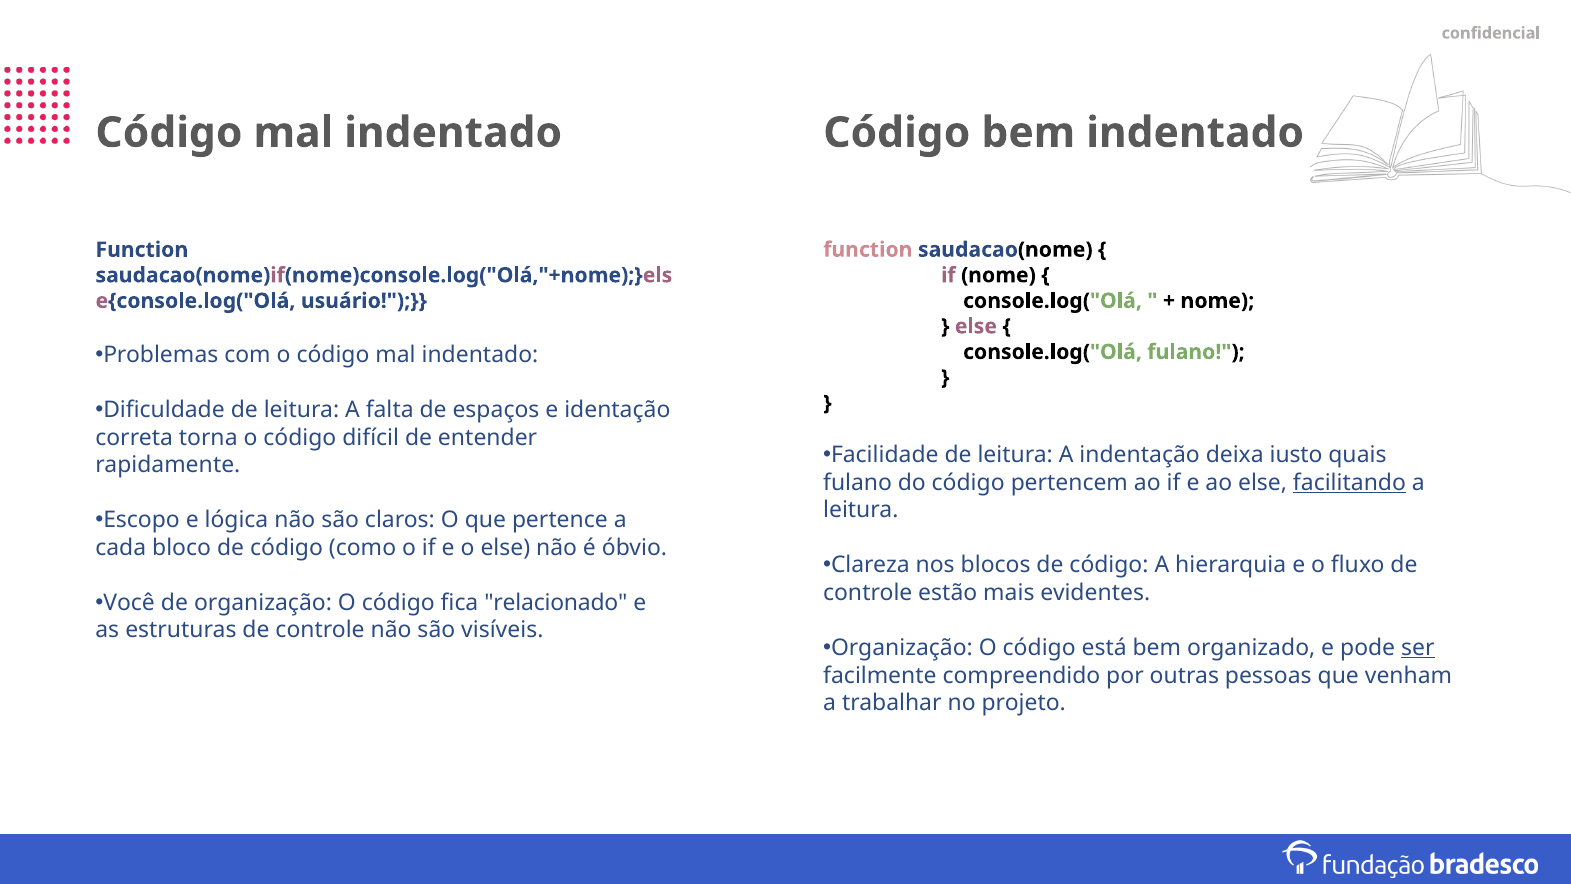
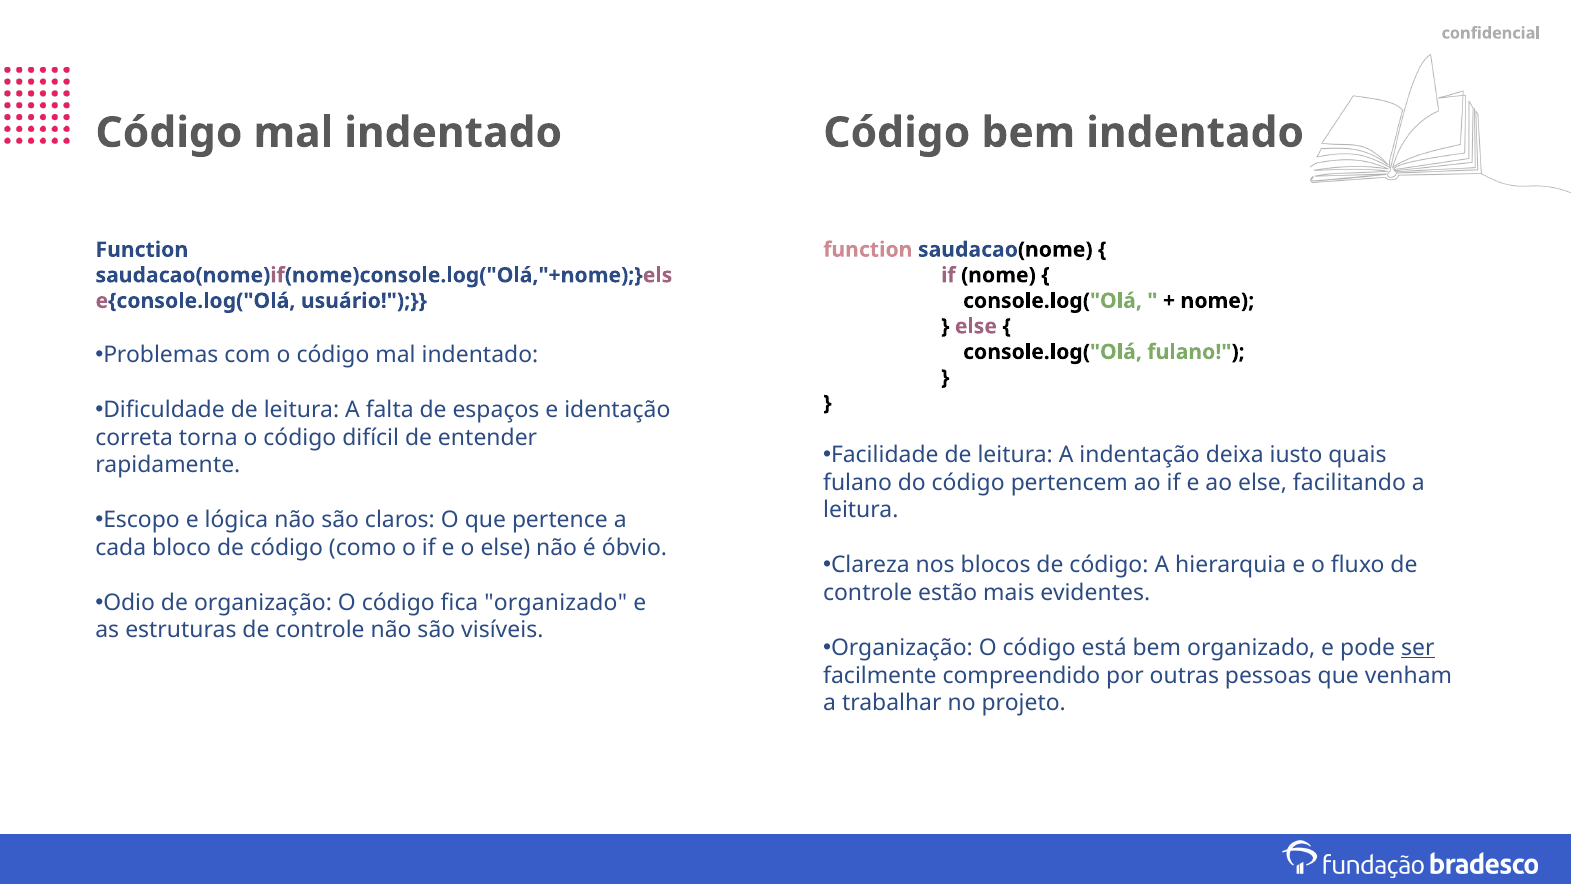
facilitando underline: present -> none (1349, 483)
Você: Você -> Odio (129, 602)
fica relacionado: relacionado -> organizado (556, 602)
